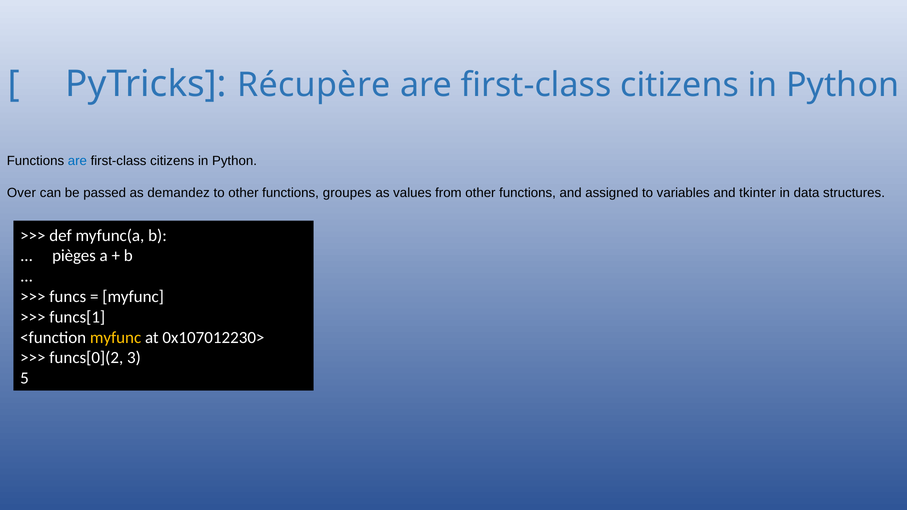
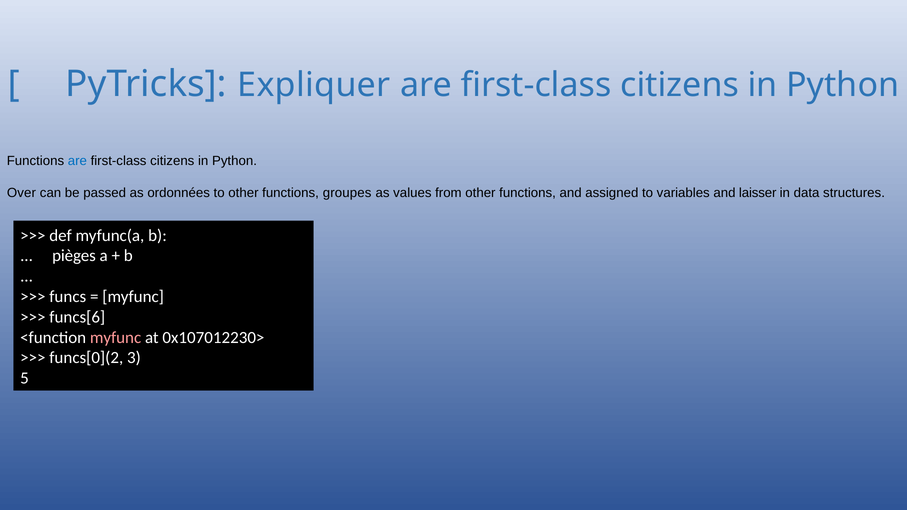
Récupère: Récupère -> Expliquer (314, 85)
demandez: demandez -> ordonnées (179, 193)
tkinter: tkinter -> laisser (758, 193)
funcs[1: funcs[1 -> funcs[6 (77, 317)
myfunc colour: yellow -> pink (116, 338)
